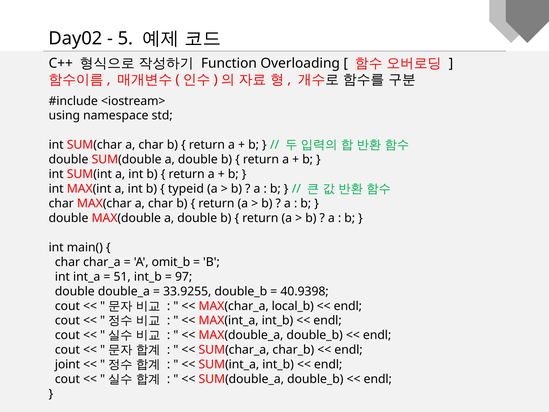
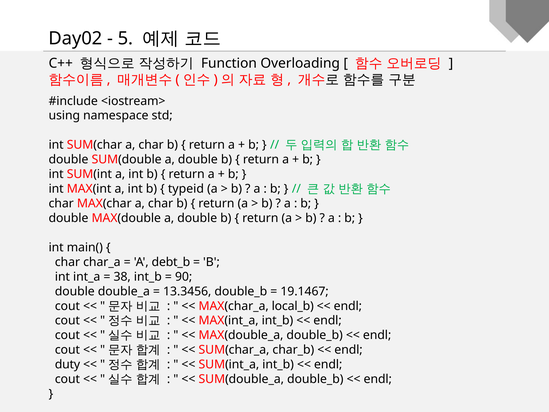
omit_b: omit_b -> debt_b (171, 262)
51: 51 -> 38 (122, 277)
97: 97 -> 90 (184, 277)
33.9255: 33.9255 -> 13.3456 (187, 291)
40.9398: 40.9398 -> 19.1467 (305, 291)
joint: joint -> duty (67, 364)
